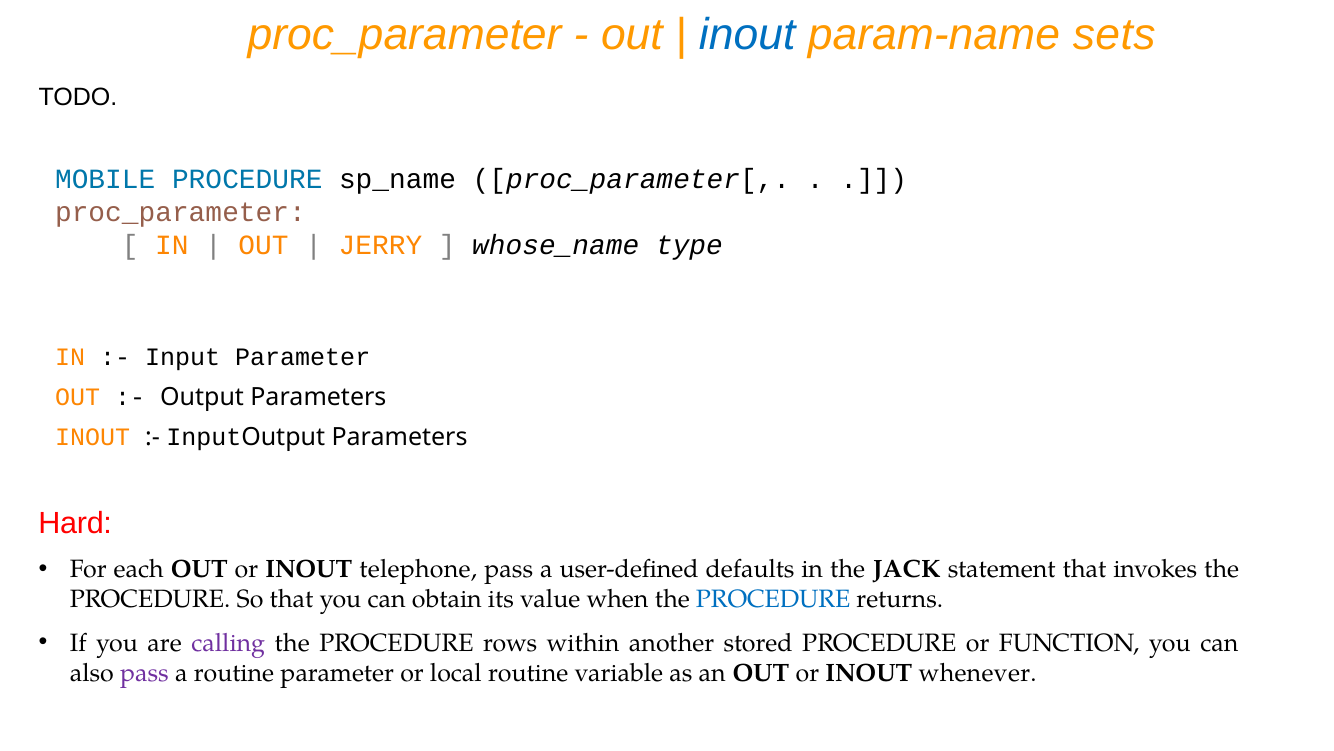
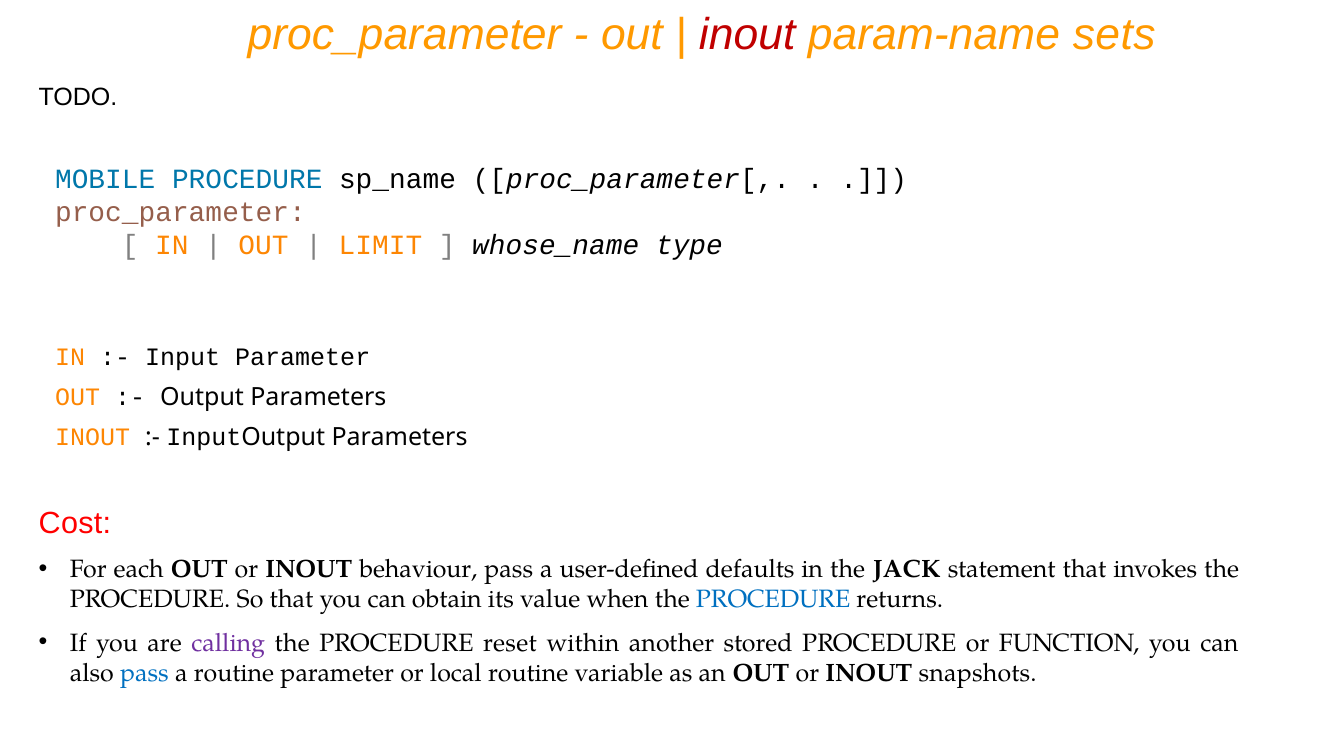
inout colour: blue -> red (747, 35)
JERRY: JERRY -> LIMIT (380, 246)
Hard: Hard -> Cost (75, 523)
telephone: telephone -> behaviour (418, 569)
rows: rows -> reset (510, 642)
pass colour: purple -> blue (144, 672)
whenever: whenever -> snapshots (978, 672)
